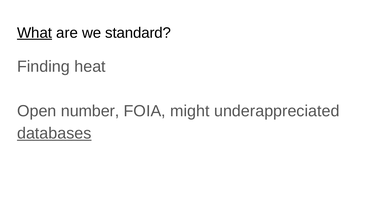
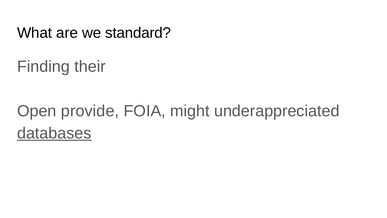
What underline: present -> none (35, 33)
heat: heat -> their (90, 66)
number: number -> provide (90, 111)
